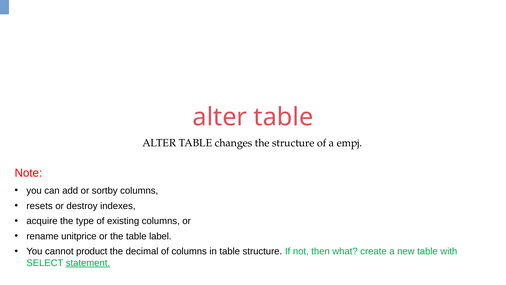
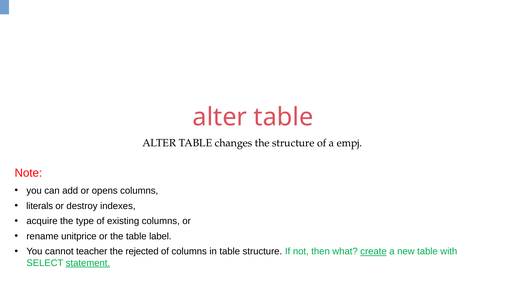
sortby: sortby -> opens (105, 190)
resets: resets -> literals (40, 206)
product: product -> teacher (92, 251)
decimal: decimal -> rejected (142, 251)
create underline: none -> present (373, 251)
